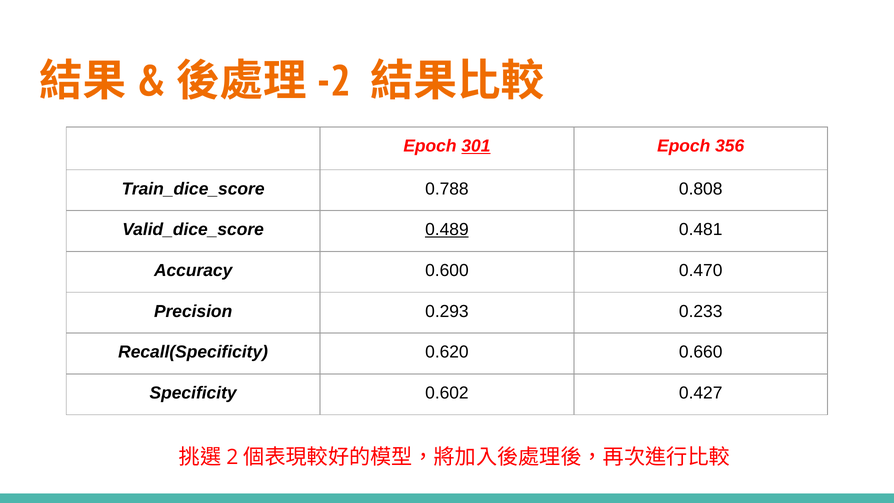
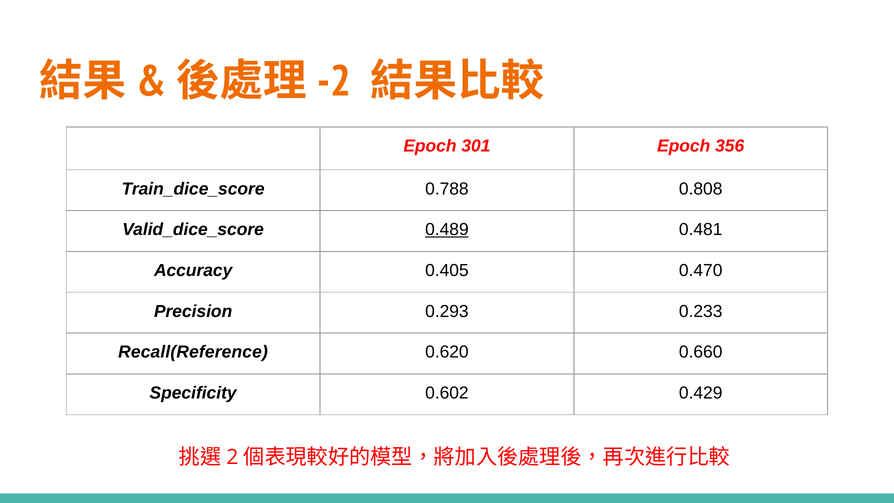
301 underline: present -> none (476, 146)
0.600: 0.600 -> 0.405 (447, 270)
Recall(Specificity: Recall(Specificity -> Recall(Reference (193, 352)
0.427: 0.427 -> 0.429 (701, 393)
